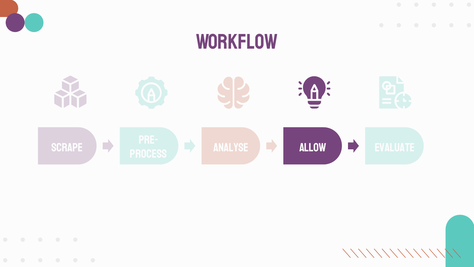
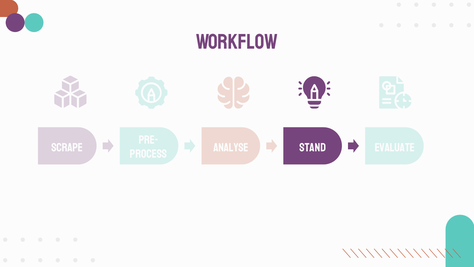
allow: allow -> stand (313, 147)
